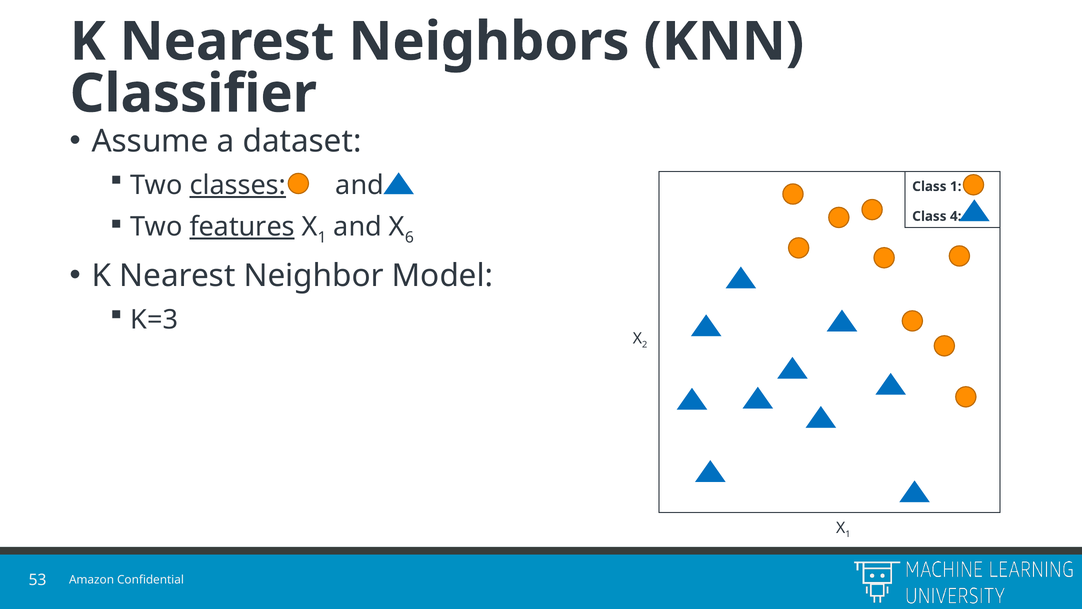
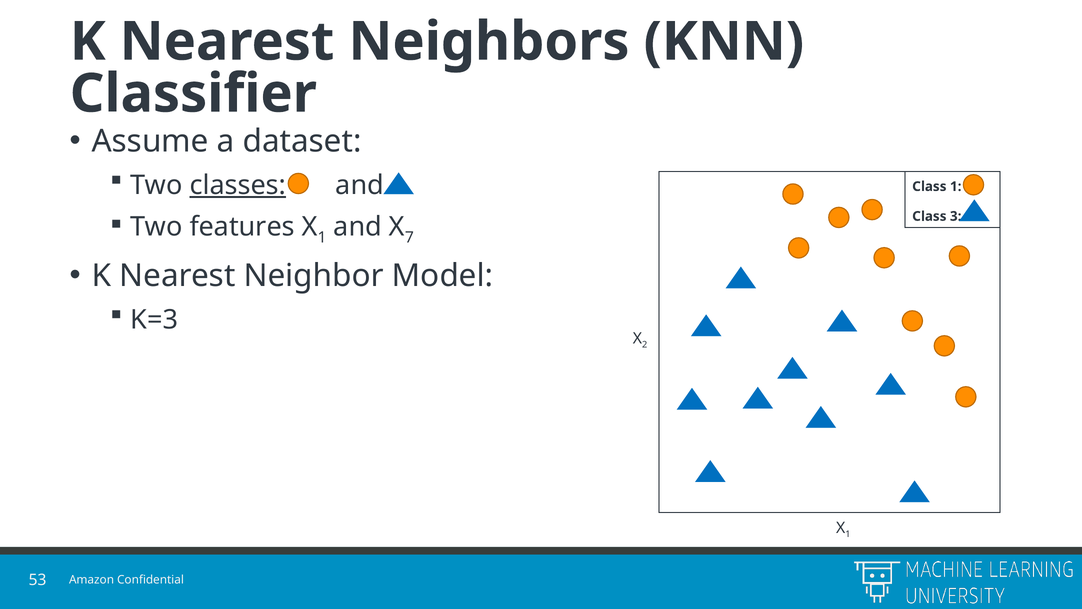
4: 4 -> 3 (956, 216)
features underline: present -> none (242, 227)
6: 6 -> 7 (409, 237)
